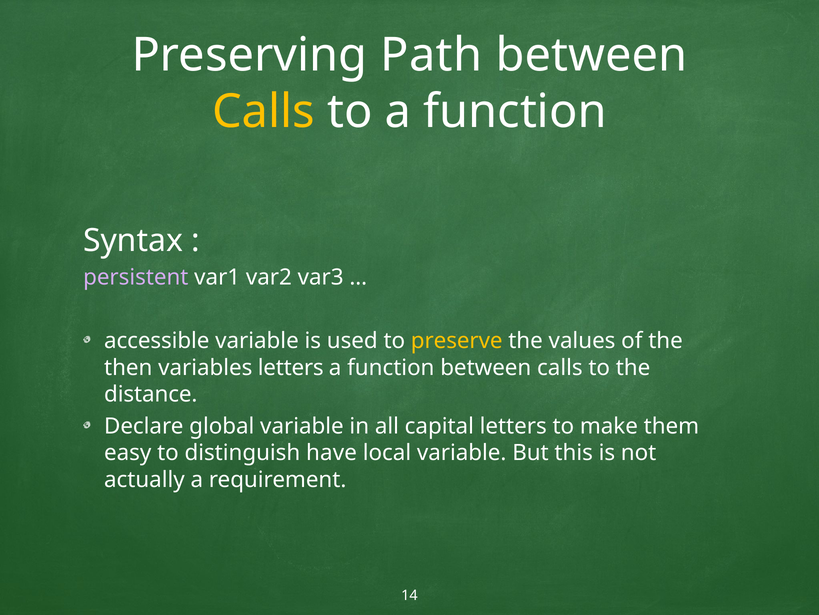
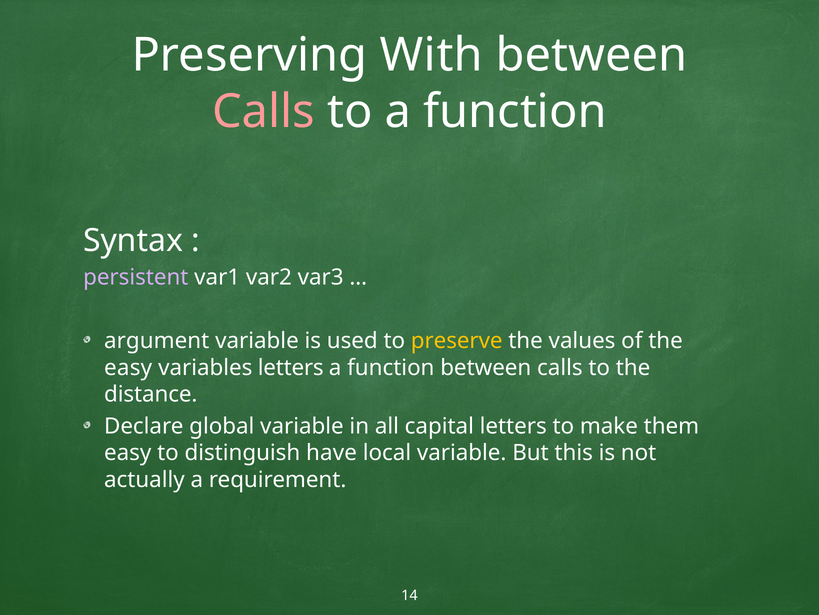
Path: Path -> With (431, 55)
Calls colour: yellow -> pink (263, 112)
accessible: accessible -> argument (157, 340)
then: then -> easy (128, 367)
